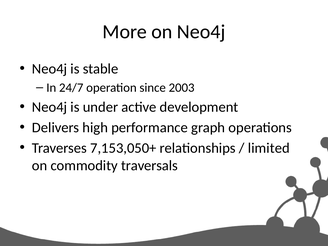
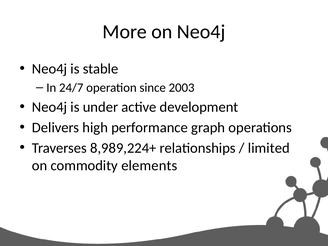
7,153,050+: 7,153,050+ -> 8,989,224+ (123, 148)
traversals: traversals -> elements (149, 165)
